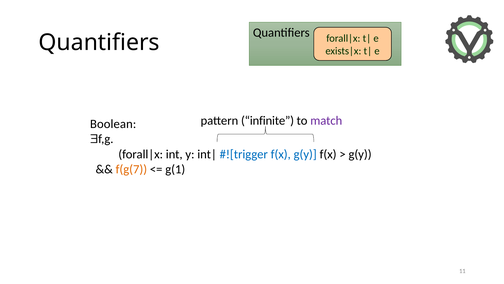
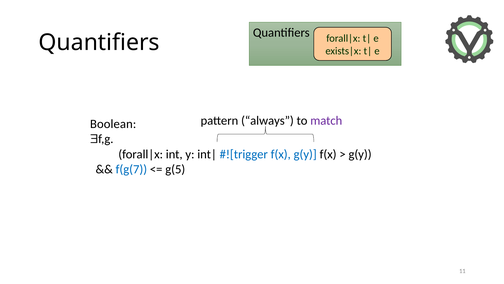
infinite: infinite -> always (267, 120)
f(g(7 colour: orange -> blue (131, 169)
g(1: g(1 -> g(5 (175, 169)
